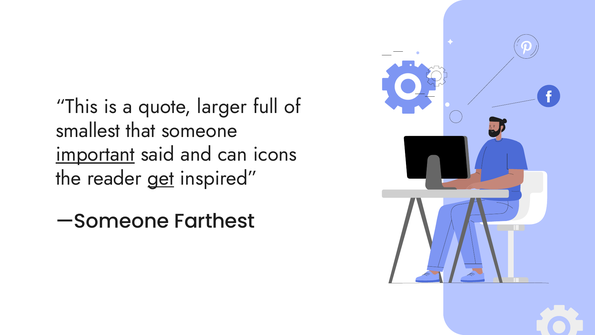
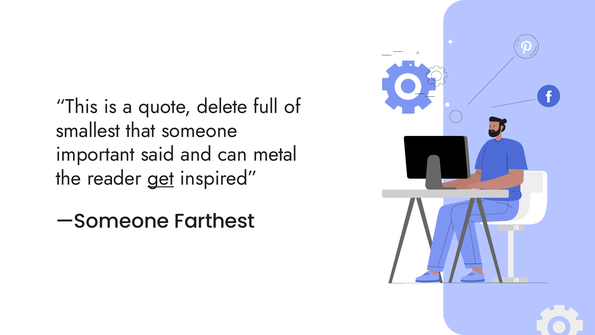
larger: larger -> delete (222, 107)
important underline: present -> none (95, 154)
icons: icons -> metal (275, 154)
